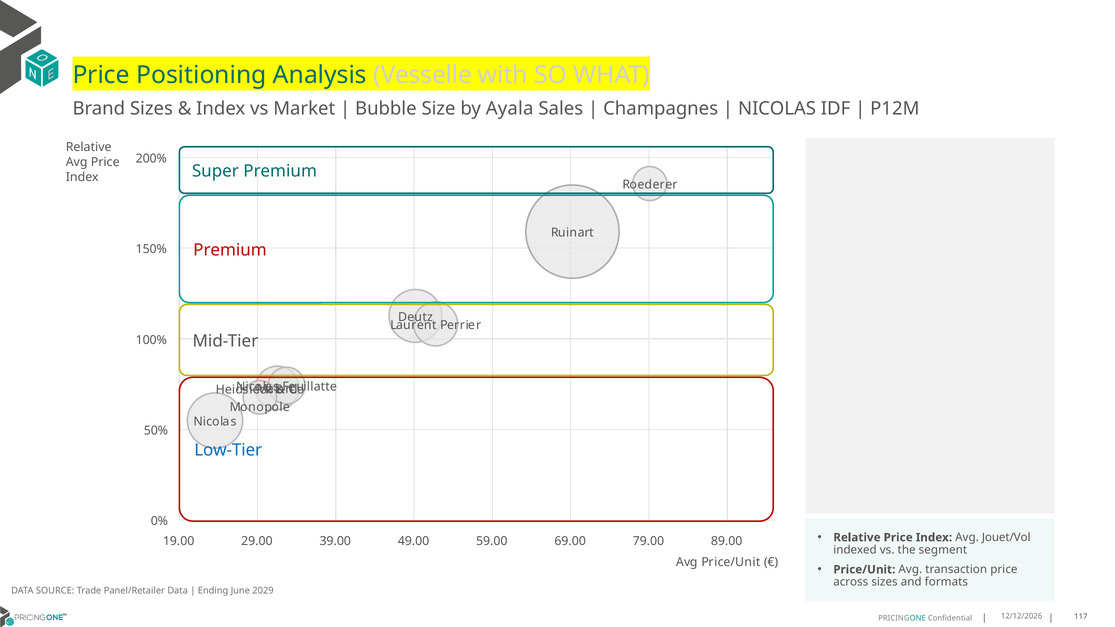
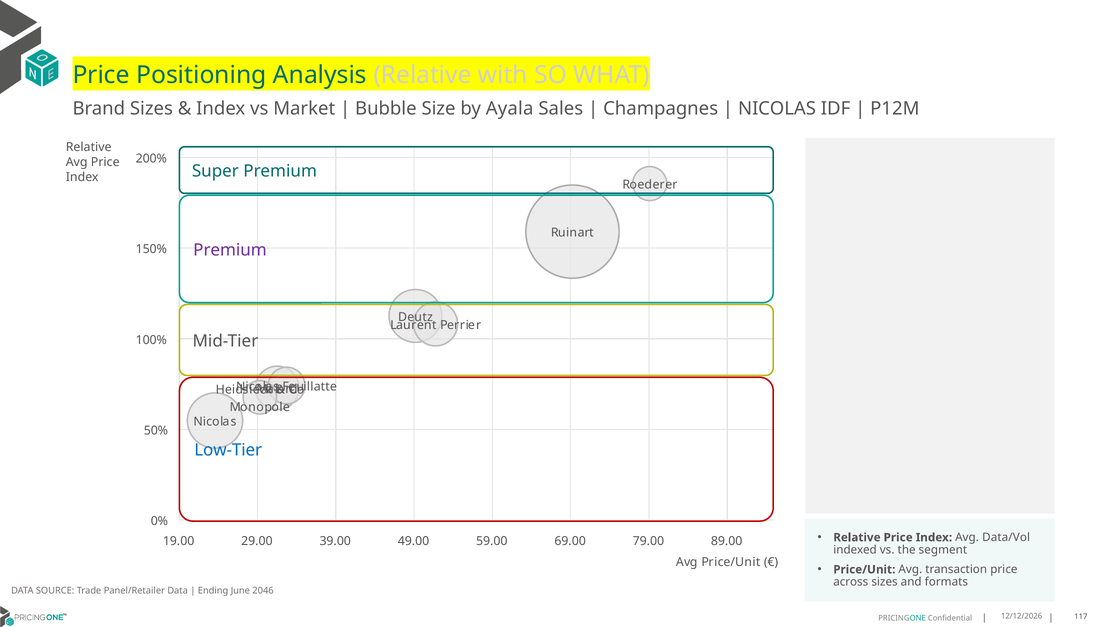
Analysis Vesselle: Vesselle -> Relative (423, 75)
Premium colour: red -> purple (230, 250)
Jouet/Vol: Jouet/Vol -> Data/Vol (1006, 538)
2029: 2029 -> 2046 (263, 591)
